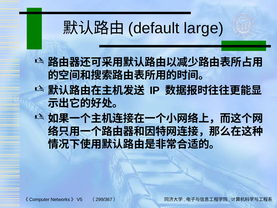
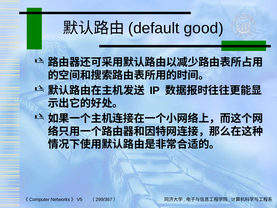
large: large -> good (204, 28)
